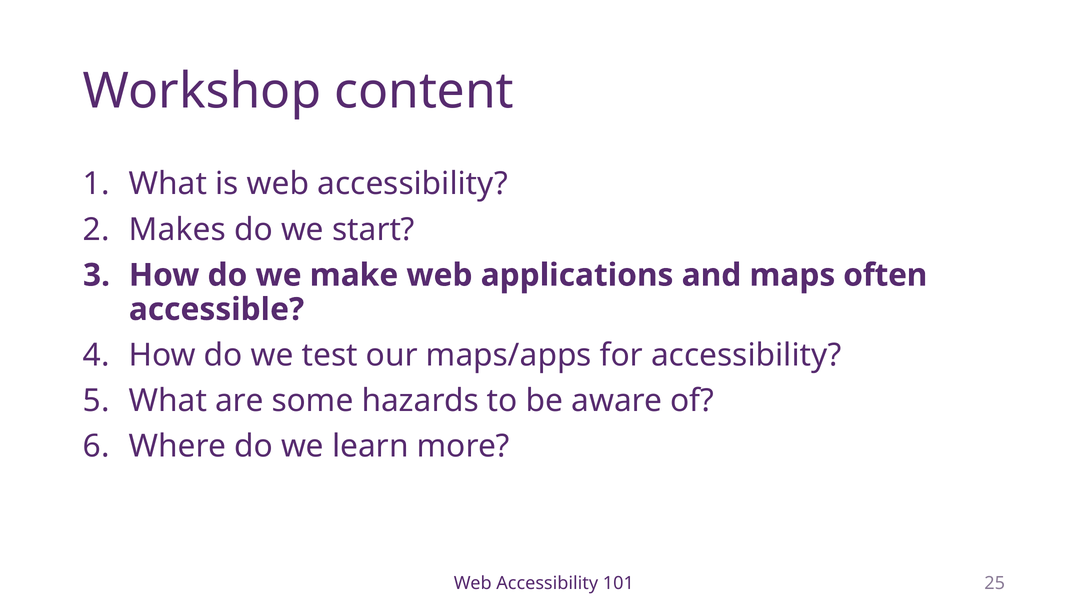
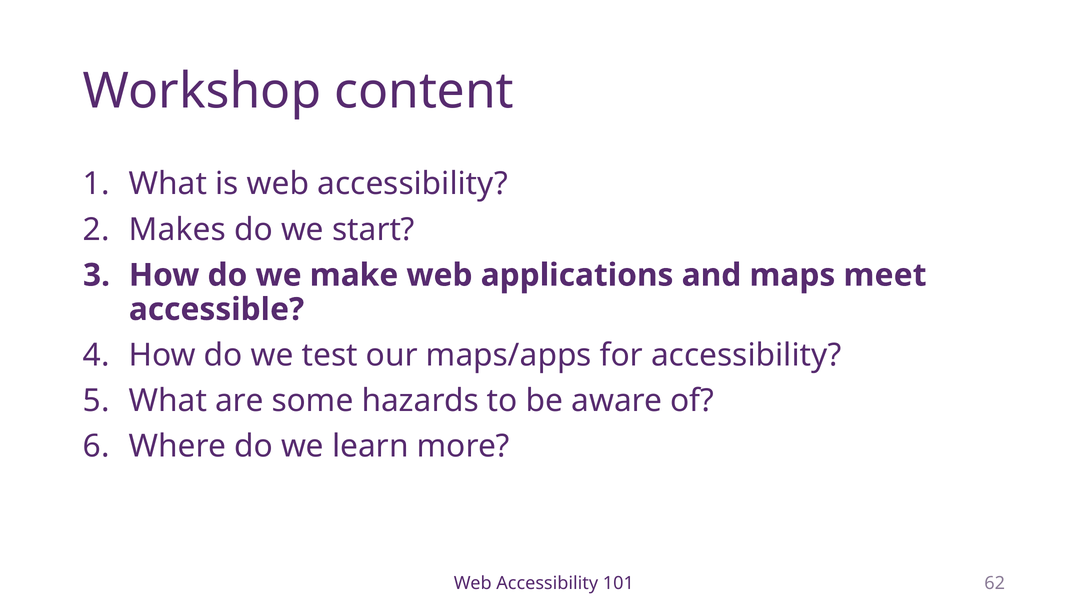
often: often -> meet (885, 275)
25: 25 -> 62 (995, 583)
